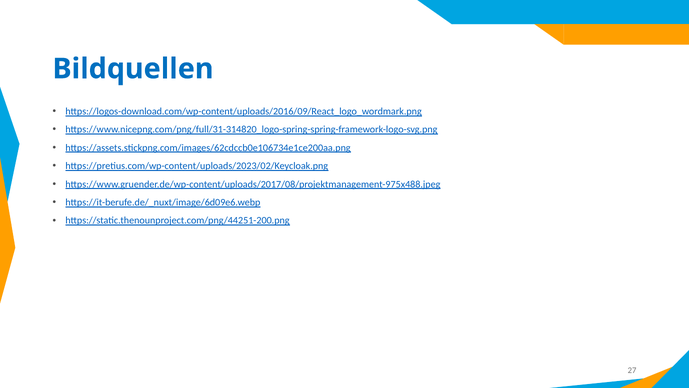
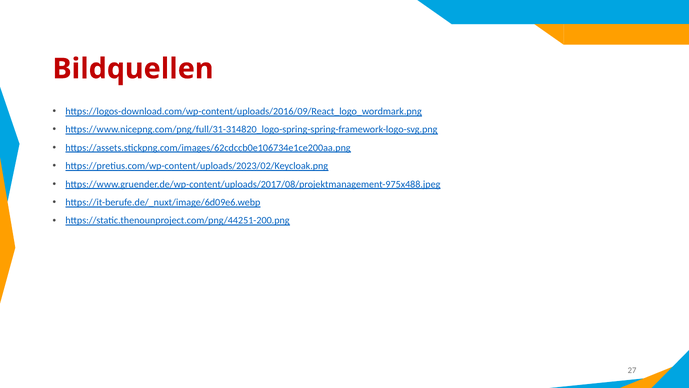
Bildquellen colour: blue -> red (133, 69)
